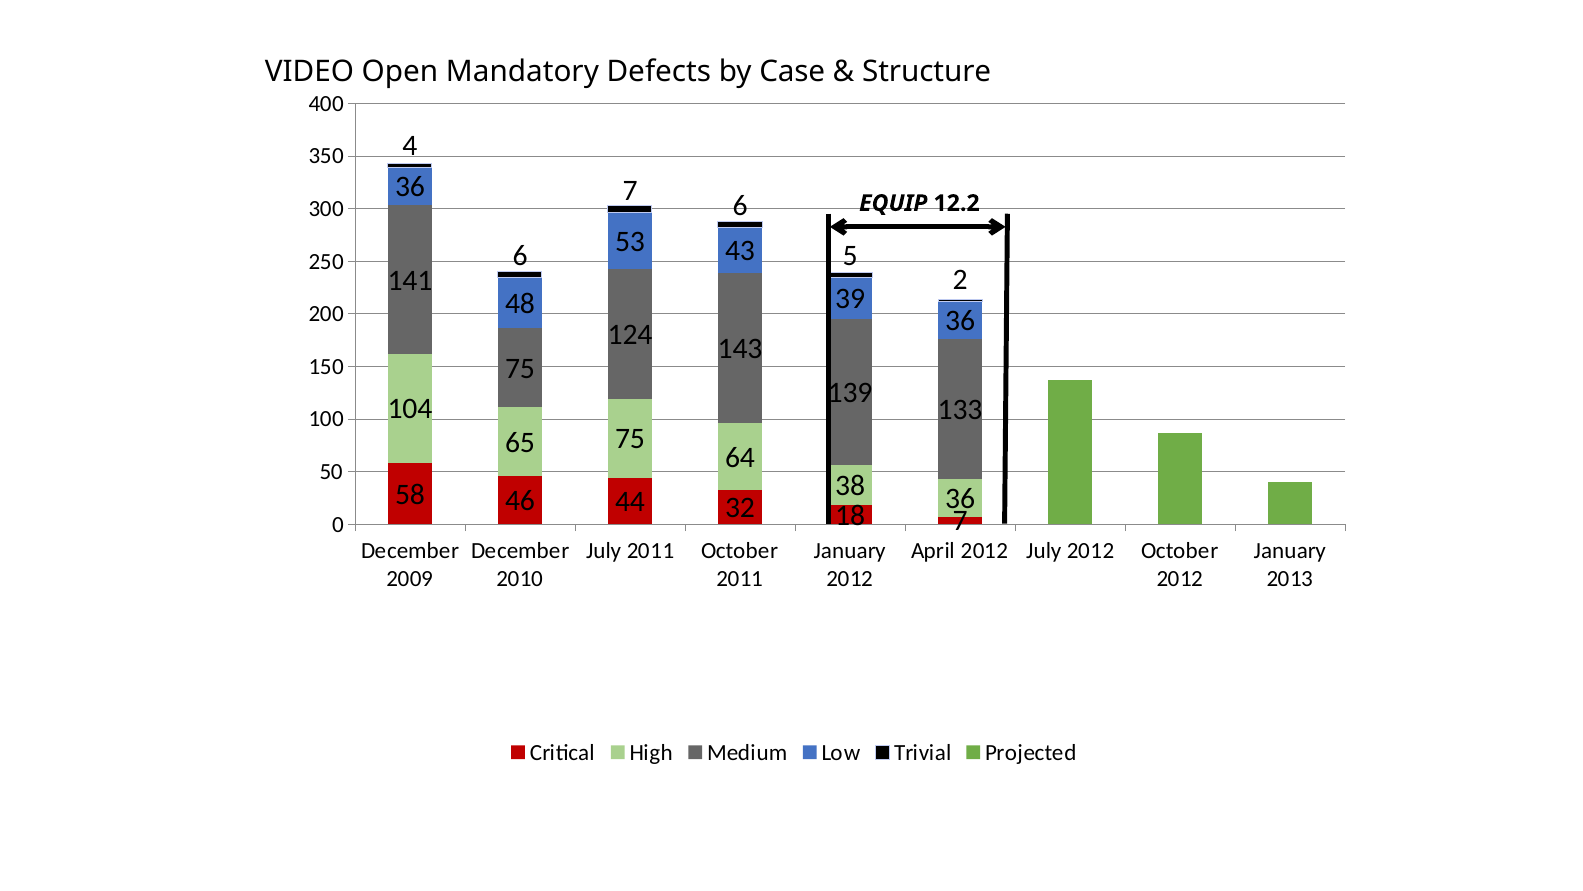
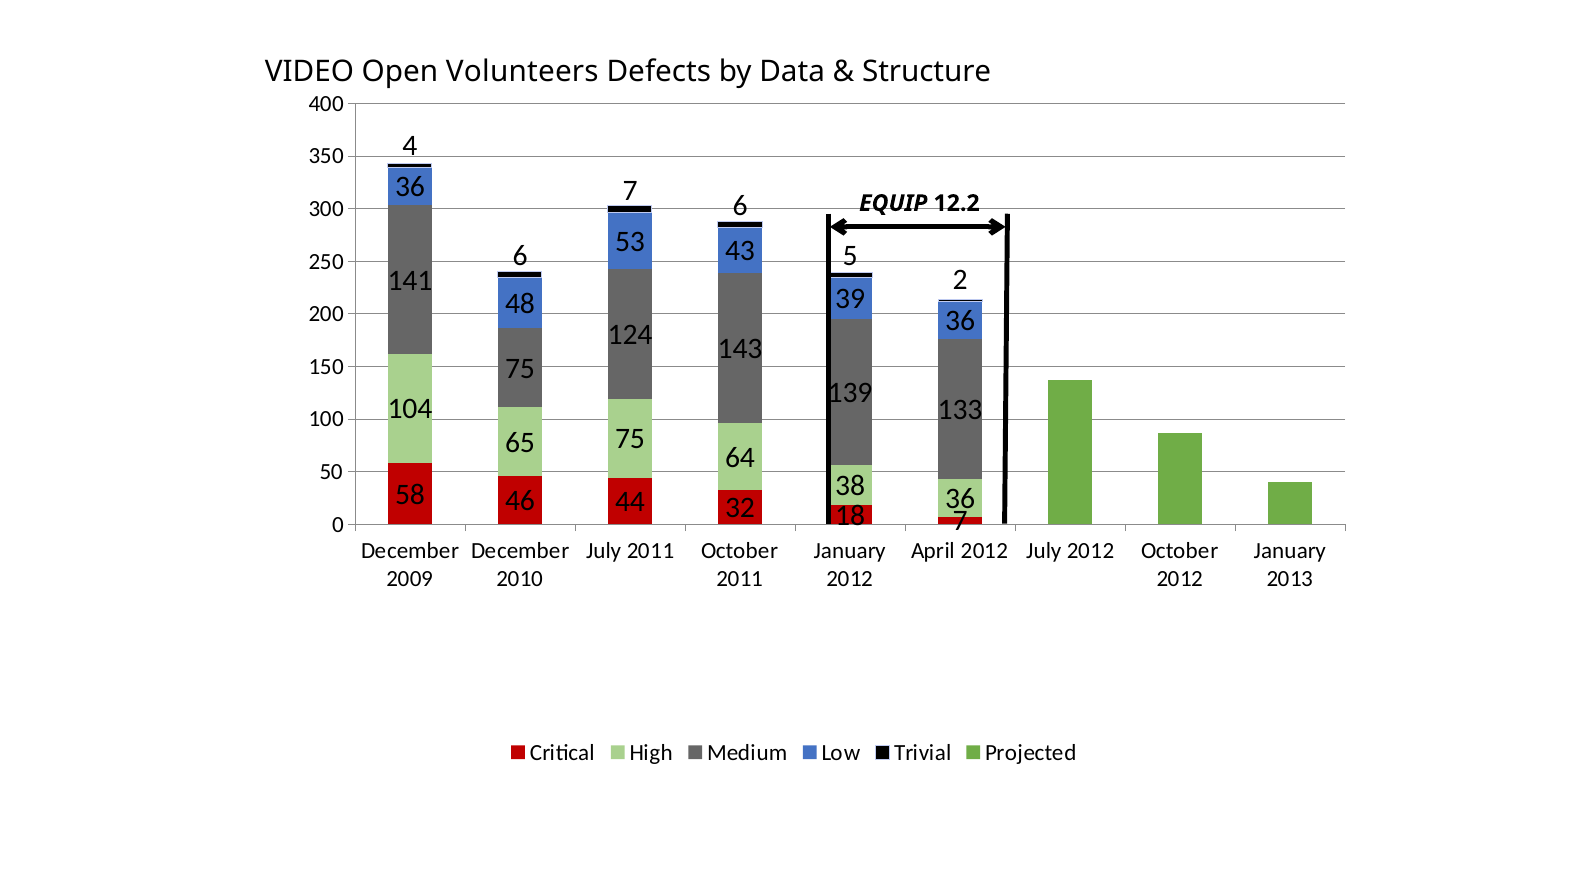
Mandatory: Mandatory -> Volunteers (522, 72)
Case: Case -> Data (792, 72)
